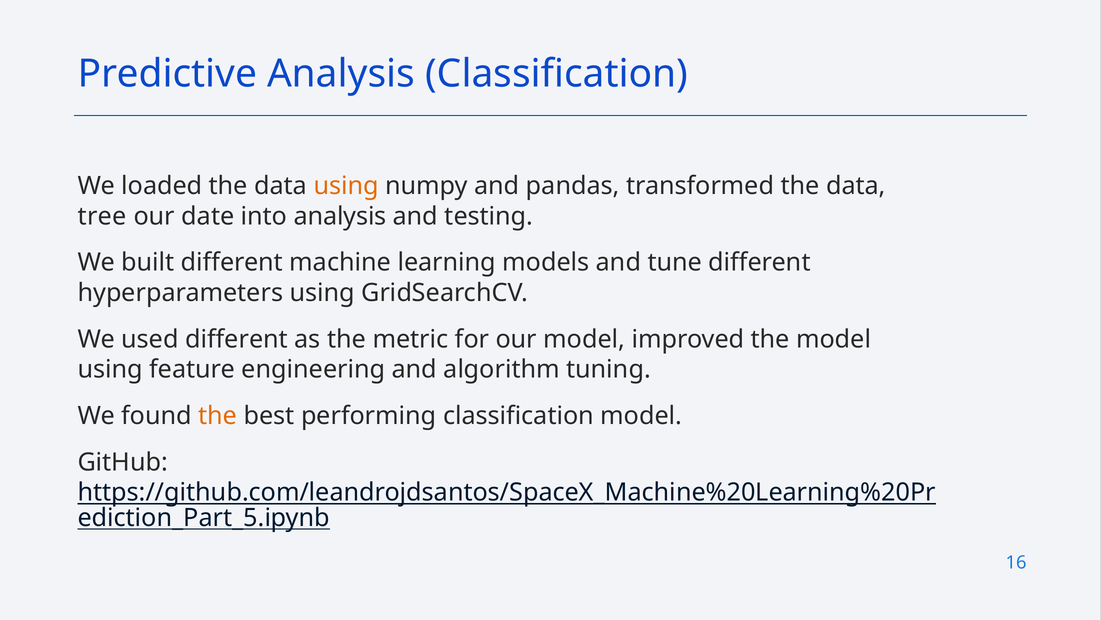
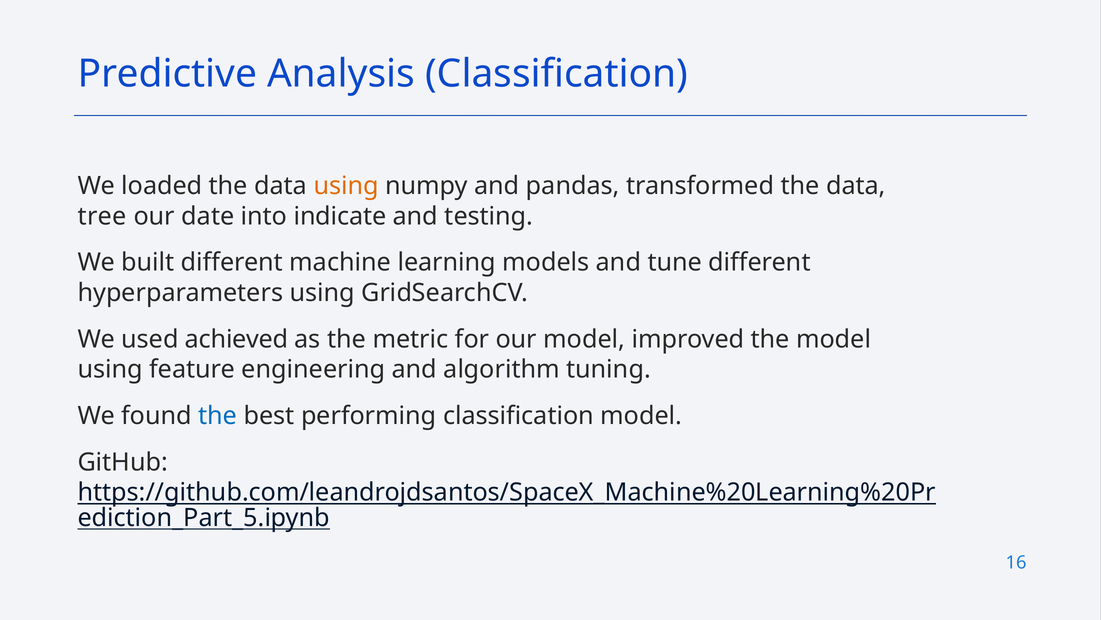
into analysis: analysis -> indicate (340, 216)
used different: different -> achieved (237, 339)
the colour: orange -> blue (218, 415)
